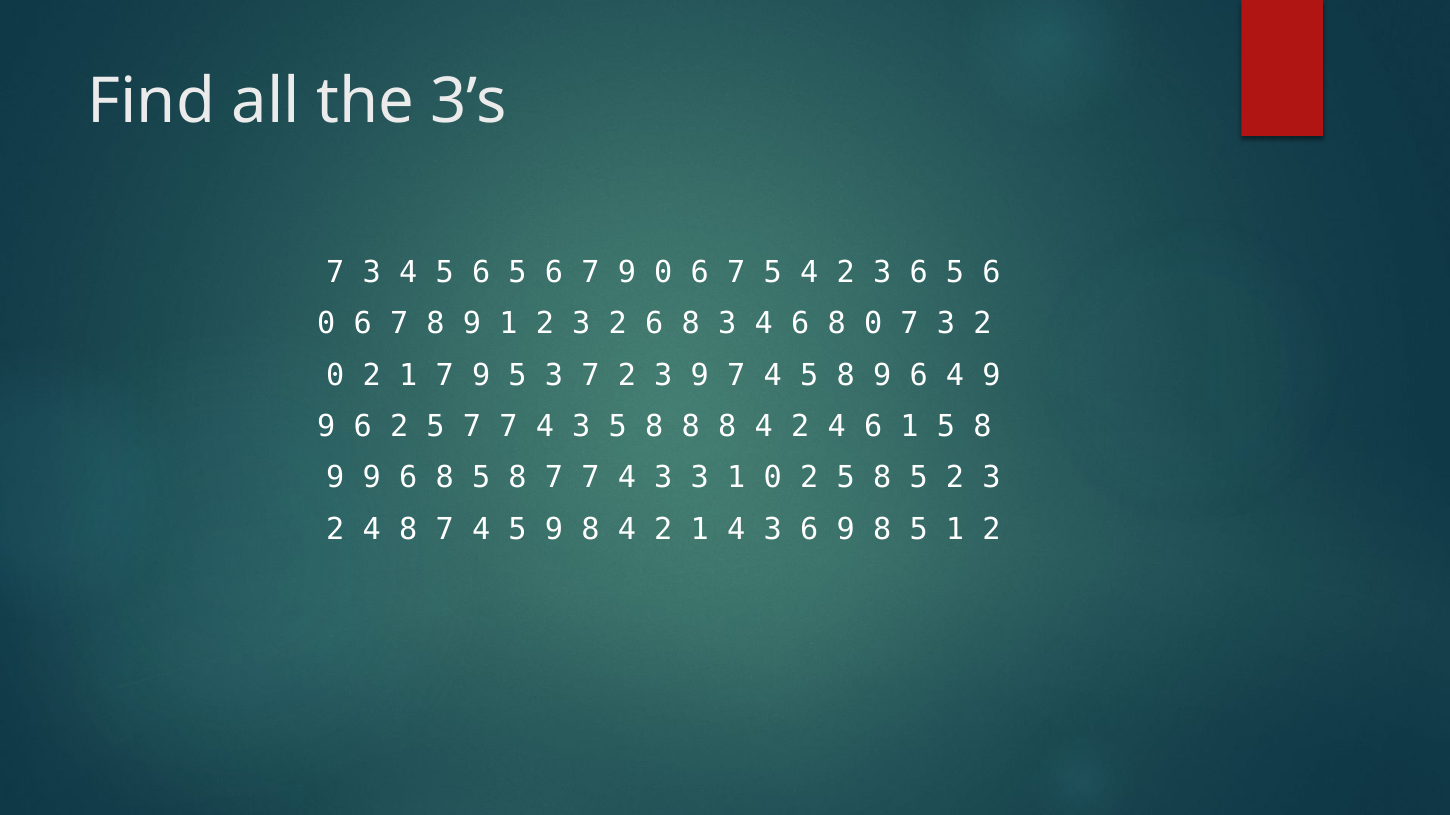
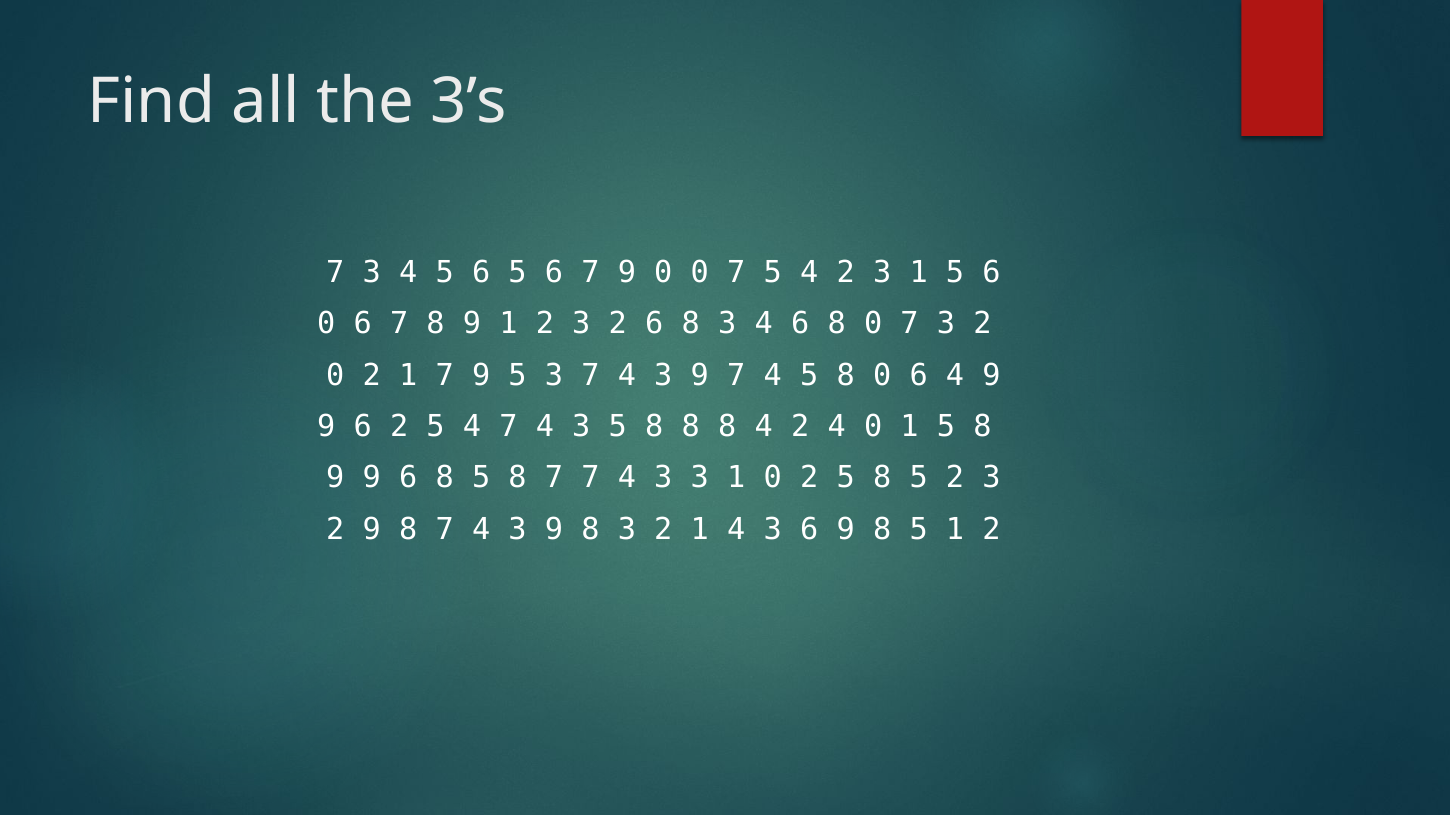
9 0 6: 6 -> 0 (700, 273)
2 3 6: 6 -> 1 (919, 273)
3 7 2: 2 -> 4 (627, 376)
4 5 8 9: 9 -> 0 (882, 376)
2 5 7: 7 -> 4 (472, 427)
2 4 6: 6 -> 0 (873, 427)
4: 4 -> 9 (372, 530)
8 7 4 5: 5 -> 3 (518, 530)
9 8 4: 4 -> 3 (627, 530)
